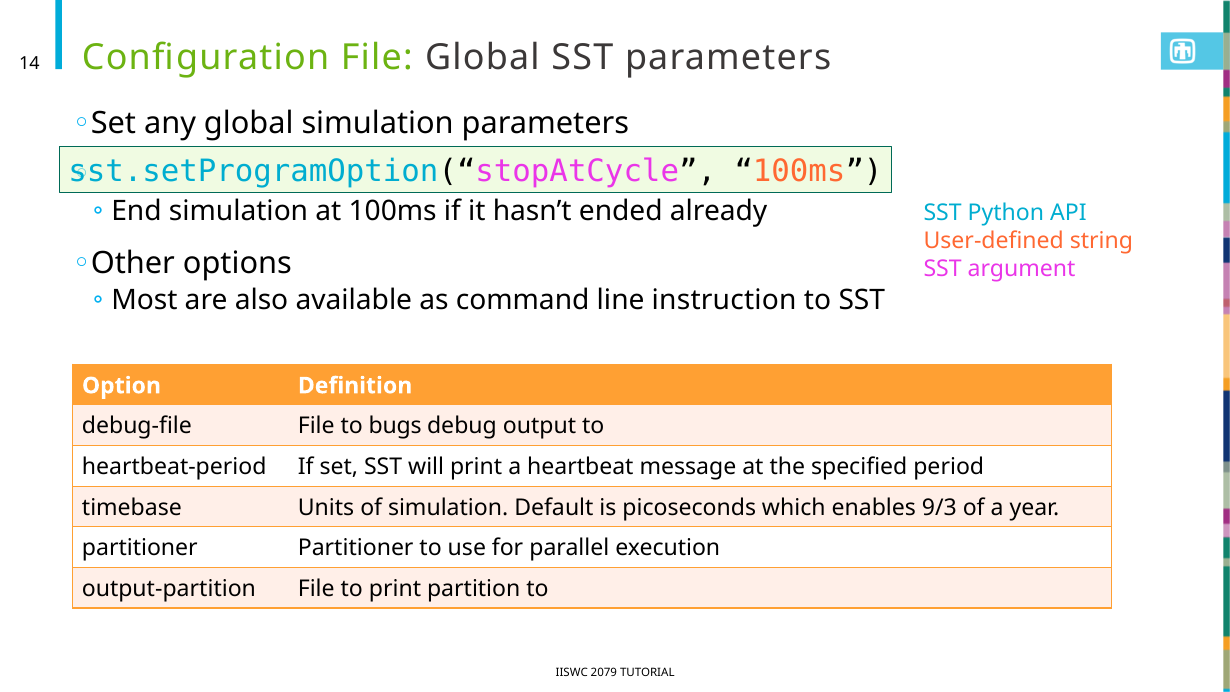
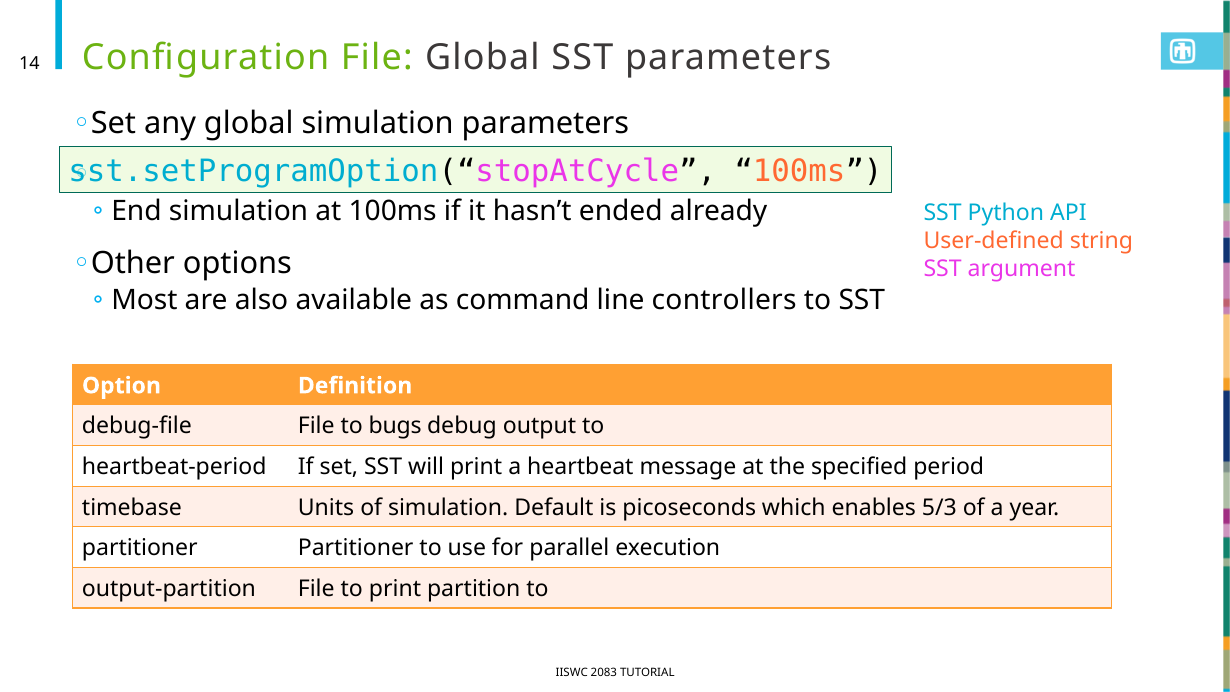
instruction: instruction -> controllers (724, 300)
9/3: 9/3 -> 5/3 (939, 508)
2079: 2079 -> 2083 (604, 673)
